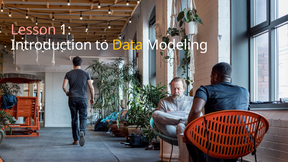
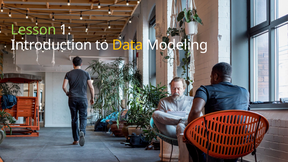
Lesson colour: pink -> light green (34, 30)
